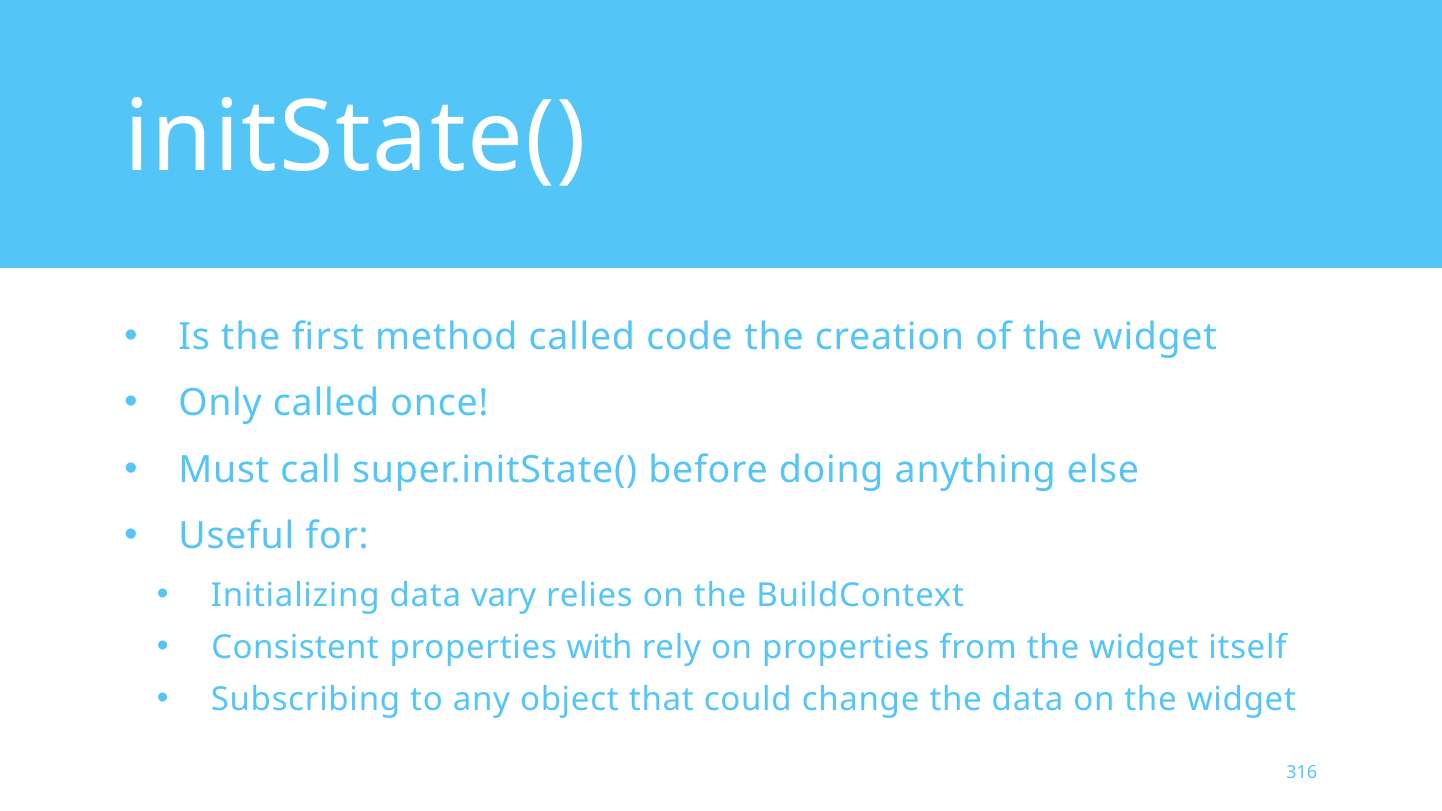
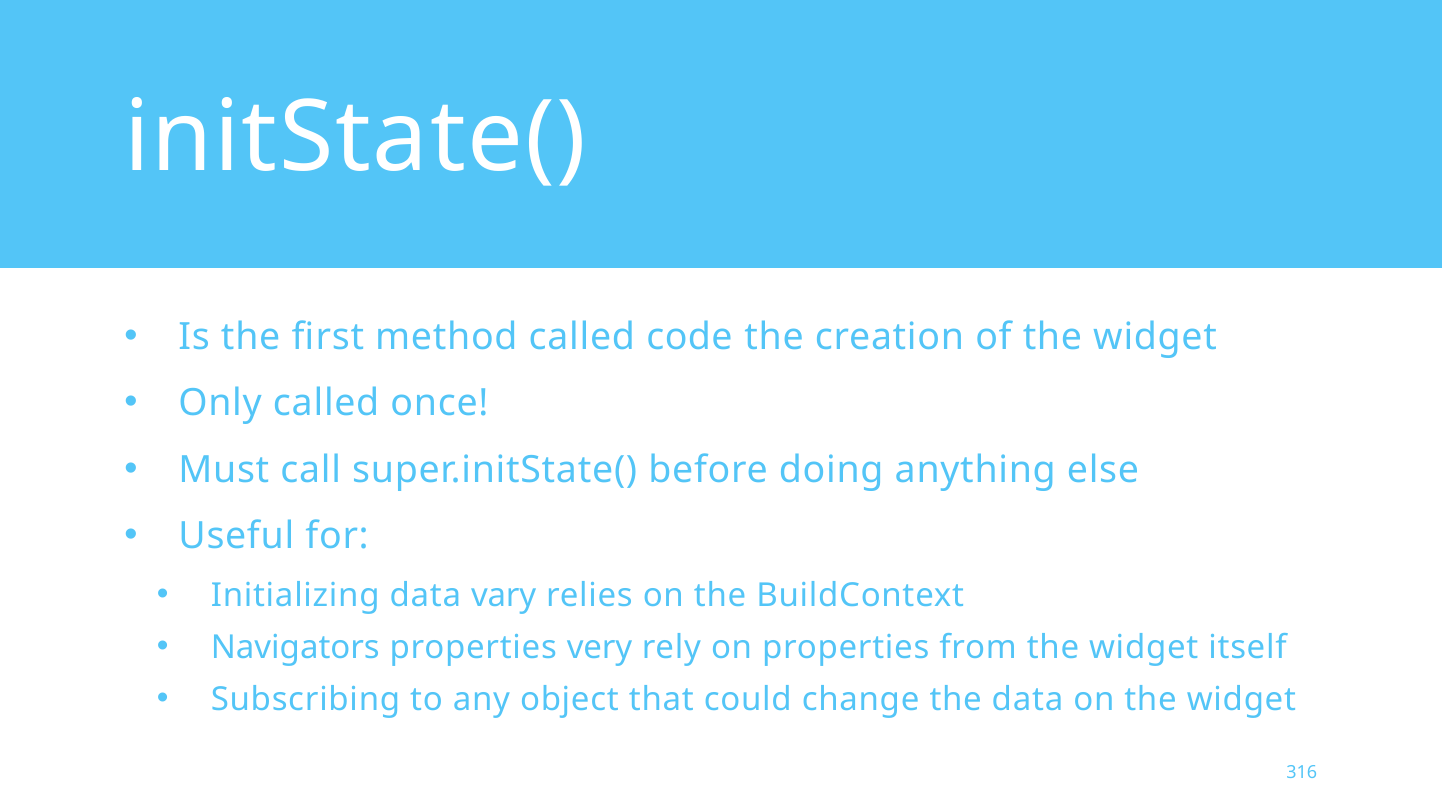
Consistent: Consistent -> Navigators (295, 648)
with: with -> very (600, 648)
